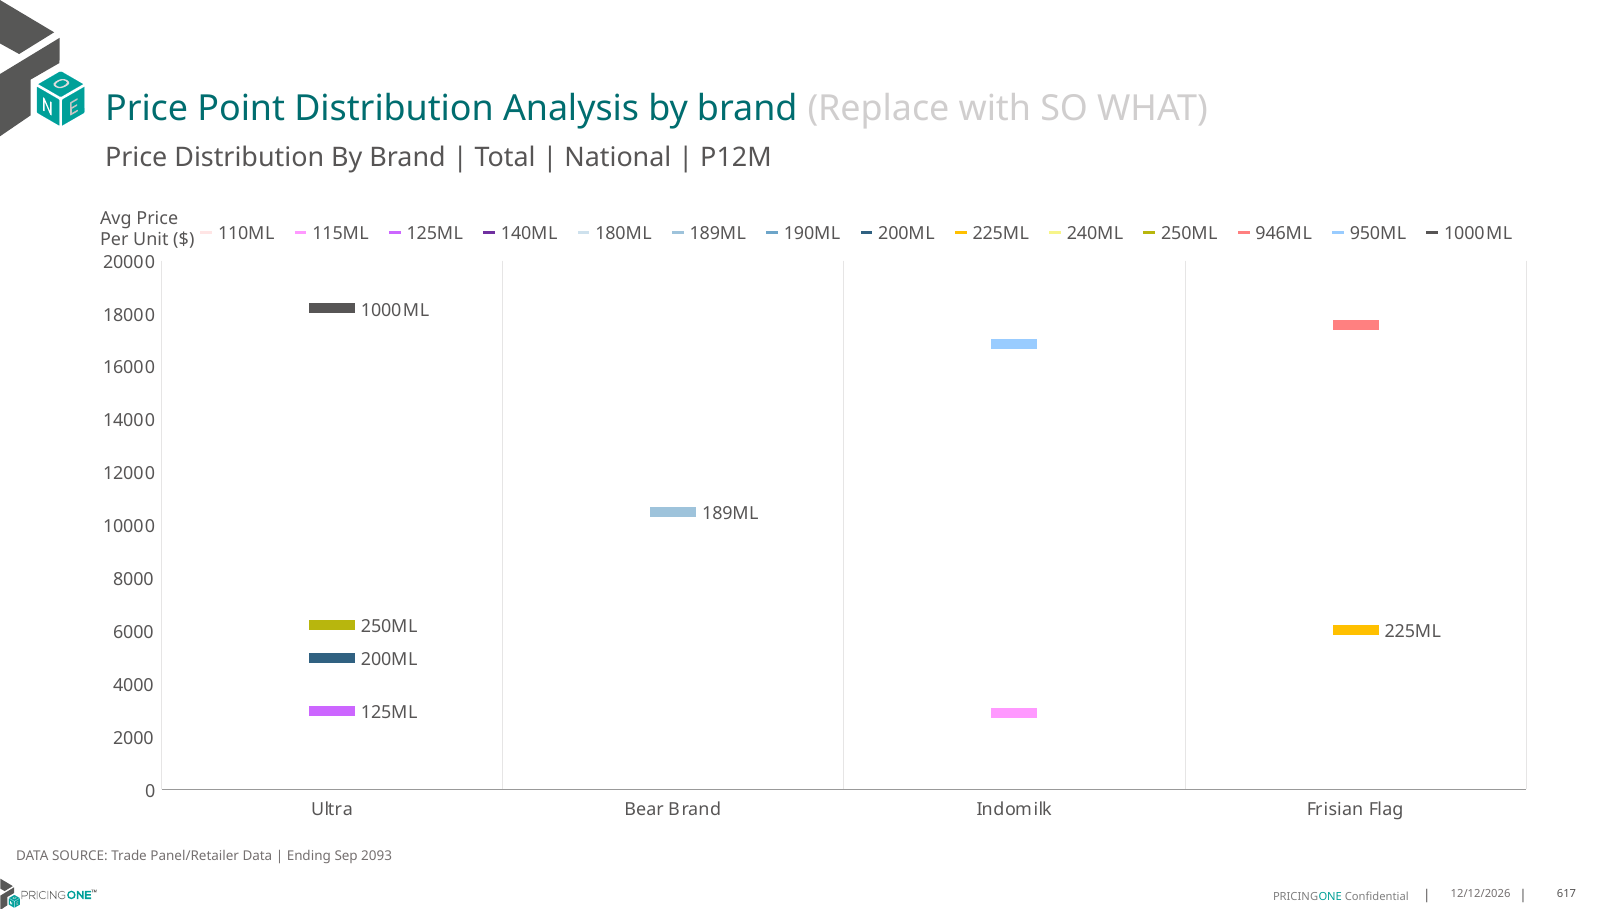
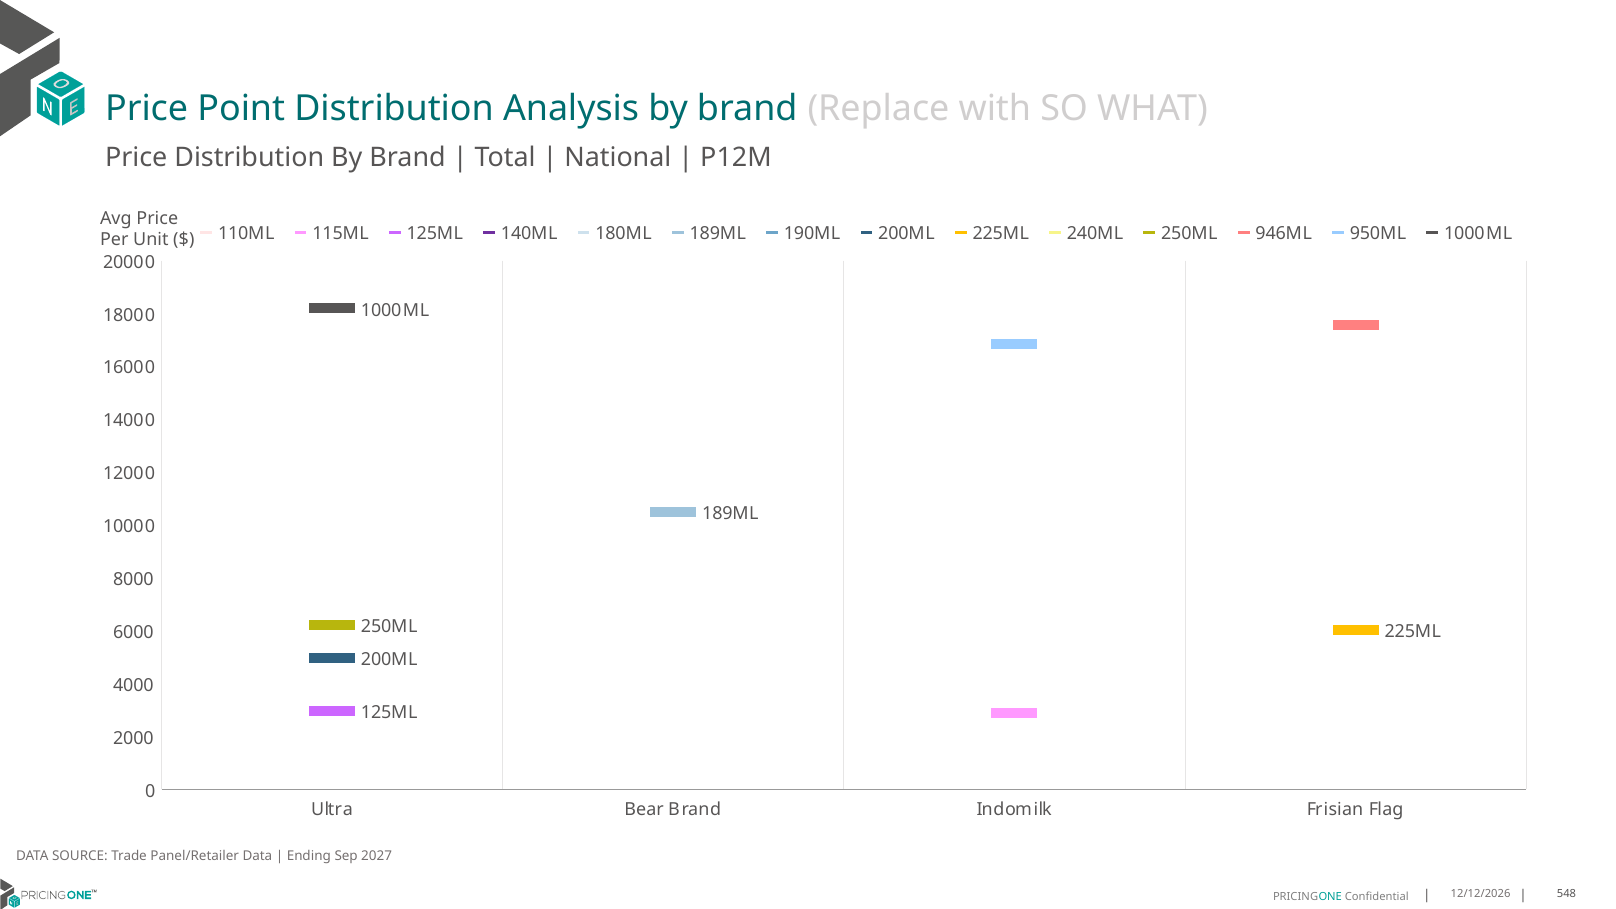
2093: 2093 -> 2027 (377, 856)
617: 617 -> 548 (1567, 894)
